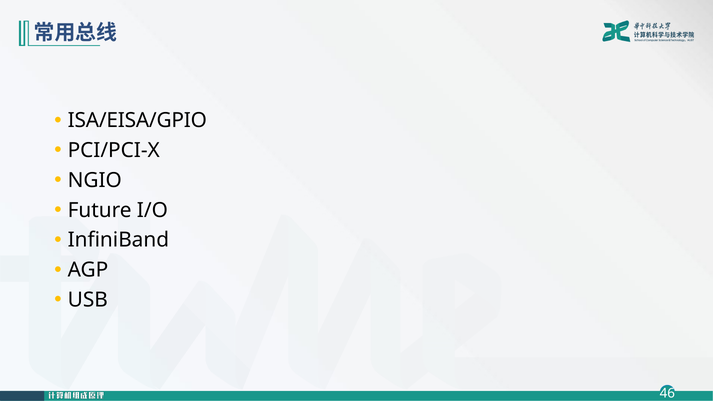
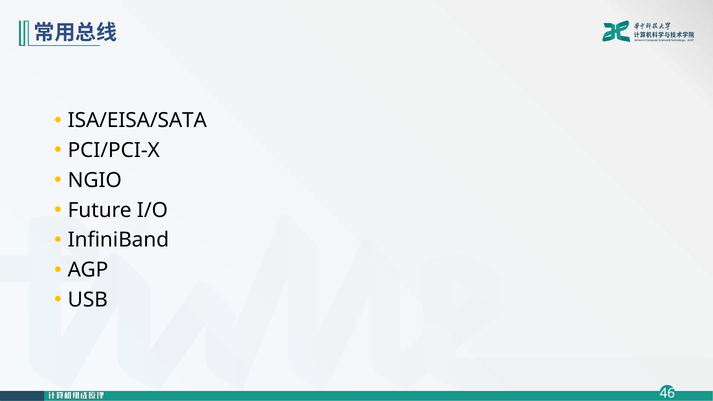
ISA/EISA/GPIO: ISA/EISA/GPIO -> ISA/EISA/SATA (137, 121)
